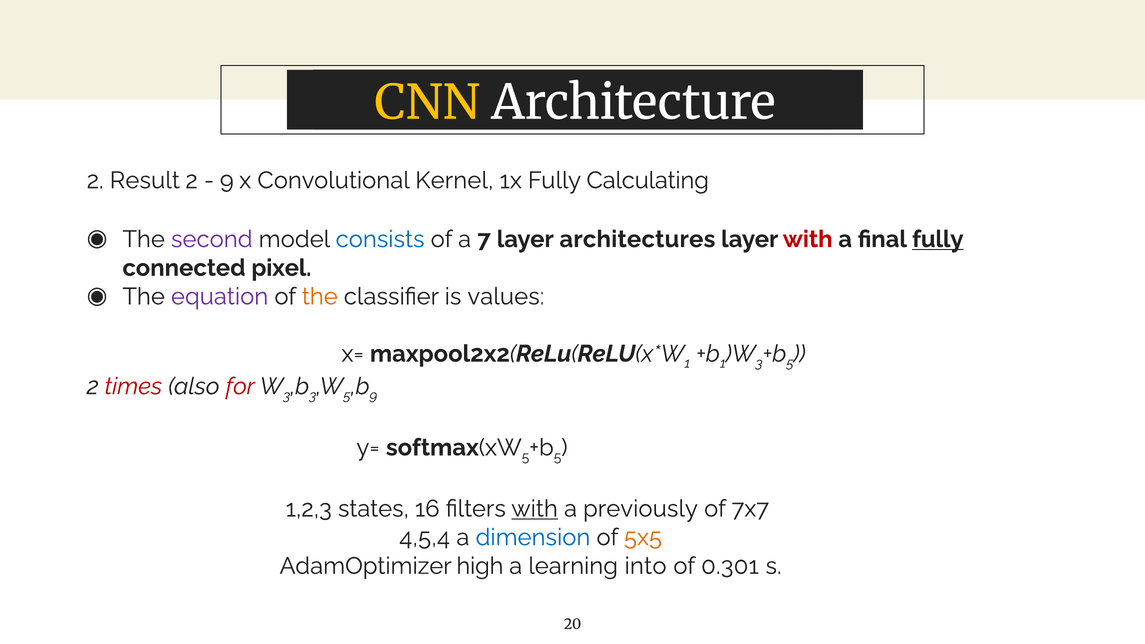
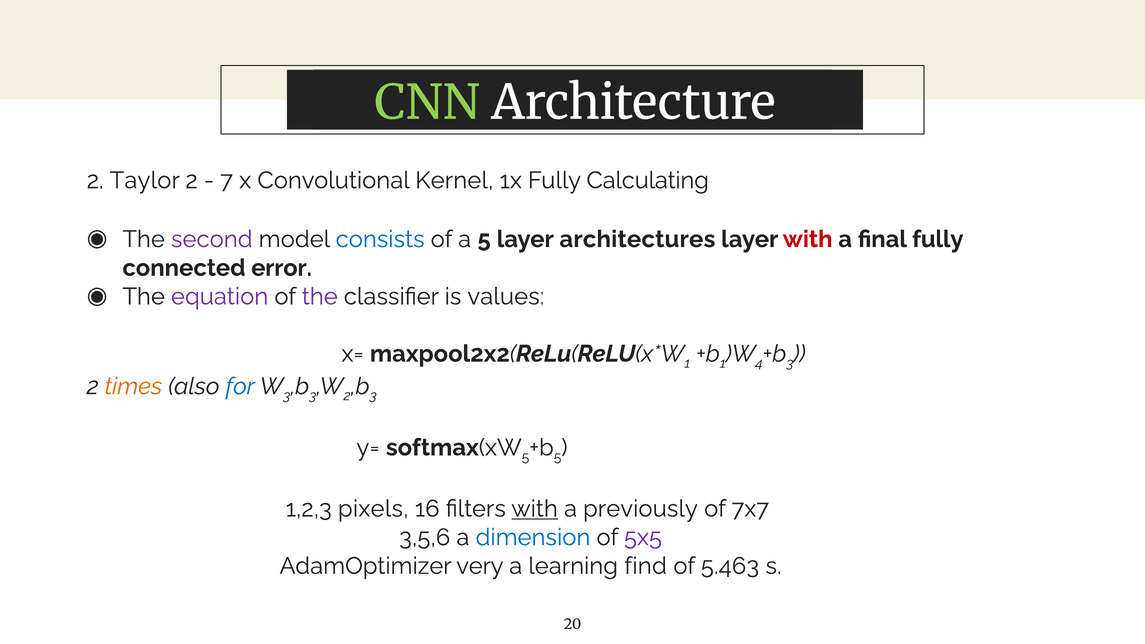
CNN colour: yellow -> light green (427, 103)
Result: Result -> Taylor (145, 180)
9: 9 -> 7 (227, 180)
a 7: 7 -> 5 (484, 239)
fully underline: present -> none (938, 239)
pixel: pixel -> error (281, 268)
the colour: orange -> purple (320, 297)
3: 3 -> 4 (759, 363)
5: 5 -> 3 (790, 363)
times colour: red -> orange (133, 386)
for colour: red -> blue (240, 386)
5: 5 -> 2 (347, 396)
9: 9 -> 3 (373, 396)
states: states -> pixels (373, 509)
4,5,4: 4,5,4 -> 3,5,6 (425, 537)
5x5 colour: orange -> purple (643, 537)
high: high -> very (480, 566)
into: into -> find (646, 566)
0.301: 0.301 -> 5.463 (730, 566)
